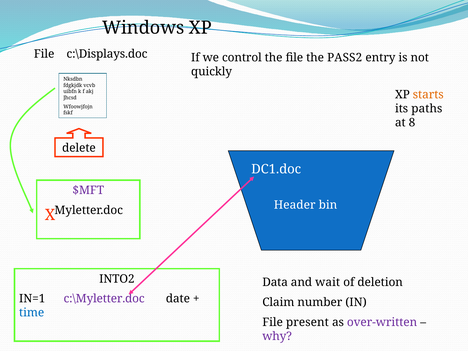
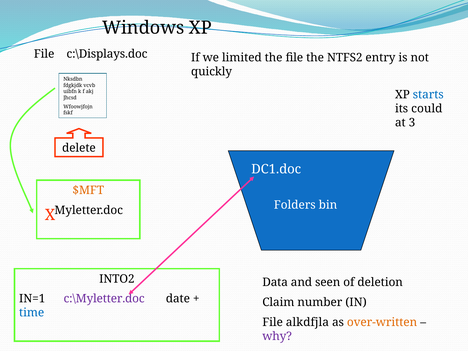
control: control -> limited (242, 58)
PASS2: PASS2 -> NTFS2 (345, 58)
starts colour: orange -> blue (428, 95)
paths: paths -> could (427, 109)
8: 8 -> 3 (412, 123)
$MFT colour: purple -> orange (88, 190)
Header: Header -> Folders (295, 205)
wait: wait -> seen (328, 282)
present: present -> alkdfjla (307, 322)
over-written colour: purple -> orange (382, 322)
